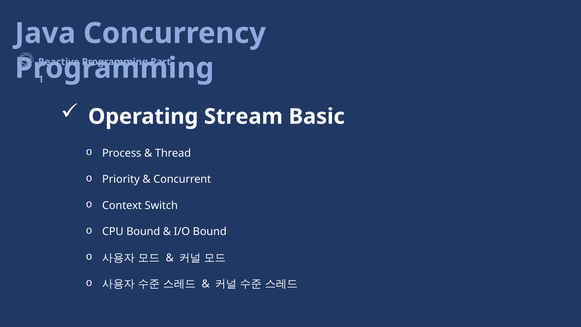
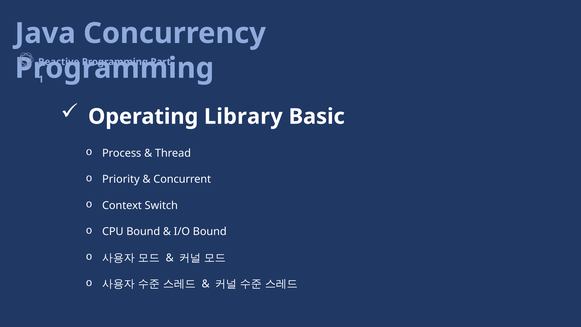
Stream: Stream -> Library (243, 117)
